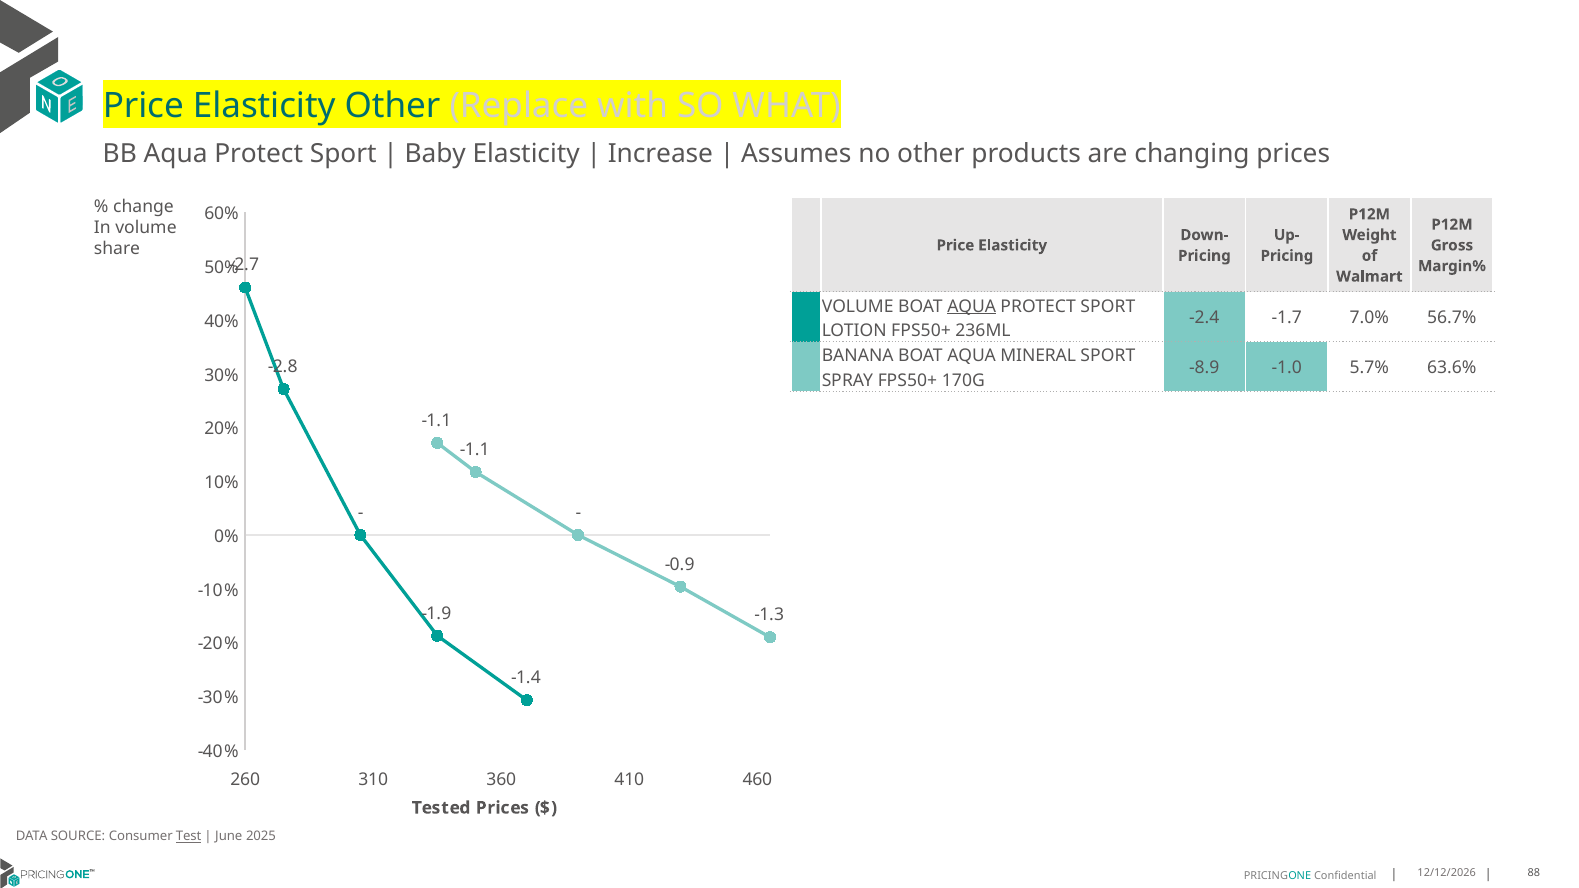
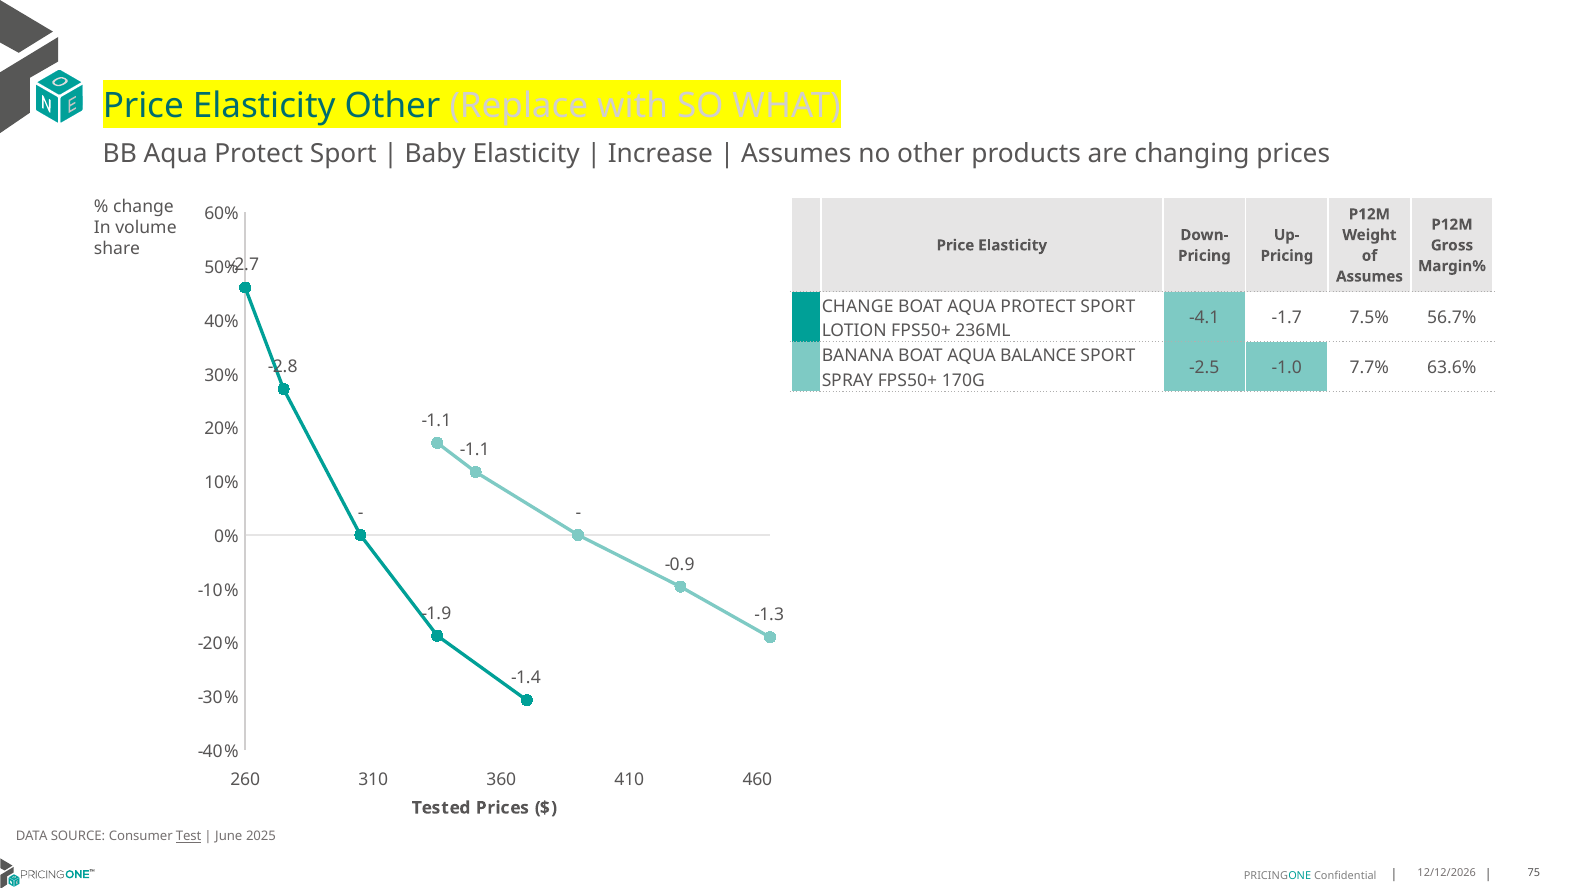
Walmart: Walmart -> Assumes (1370, 277)
VOLUME: VOLUME -> CHANGE (858, 306)
AQUA underline: present -> none (972, 306)
-2.4: -2.4 -> -4.1 (1204, 318)
7.0%: 7.0% -> 7.5% (1369, 318)
MINERAL: MINERAL -> BALANCE (1038, 356)
-8.9: -8.9 -> -2.5 (1204, 368)
5.7%: 5.7% -> 7.7% (1369, 368)
88: 88 -> 75 (1534, 873)
